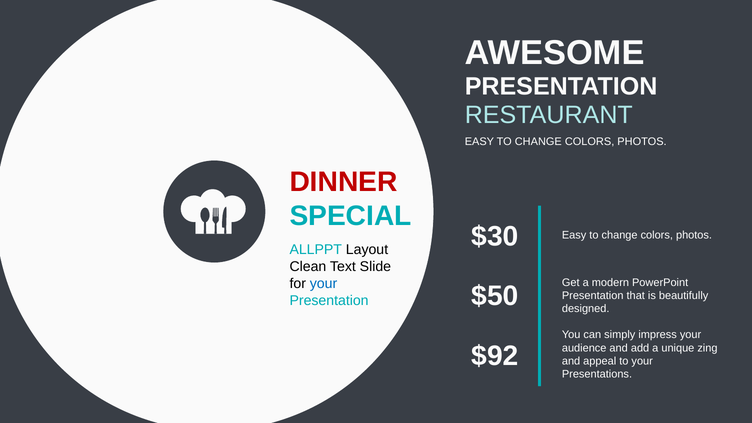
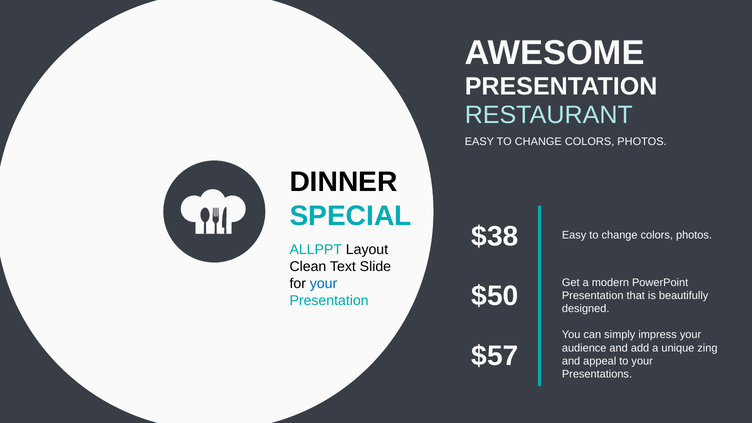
DINNER colour: red -> black (344, 182)
$30: $30 -> $38 (495, 236)
$92: $92 -> $57 (495, 356)
